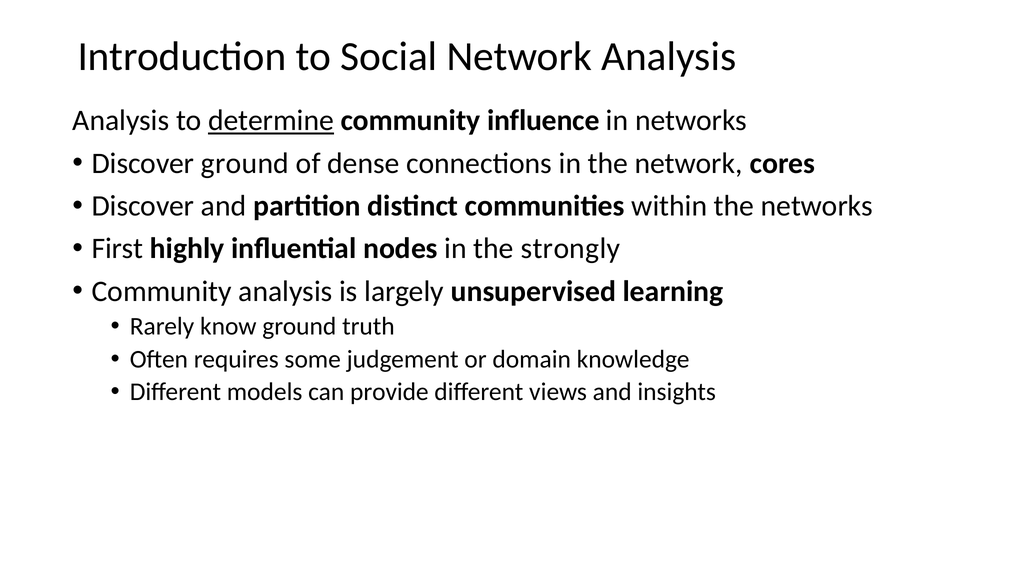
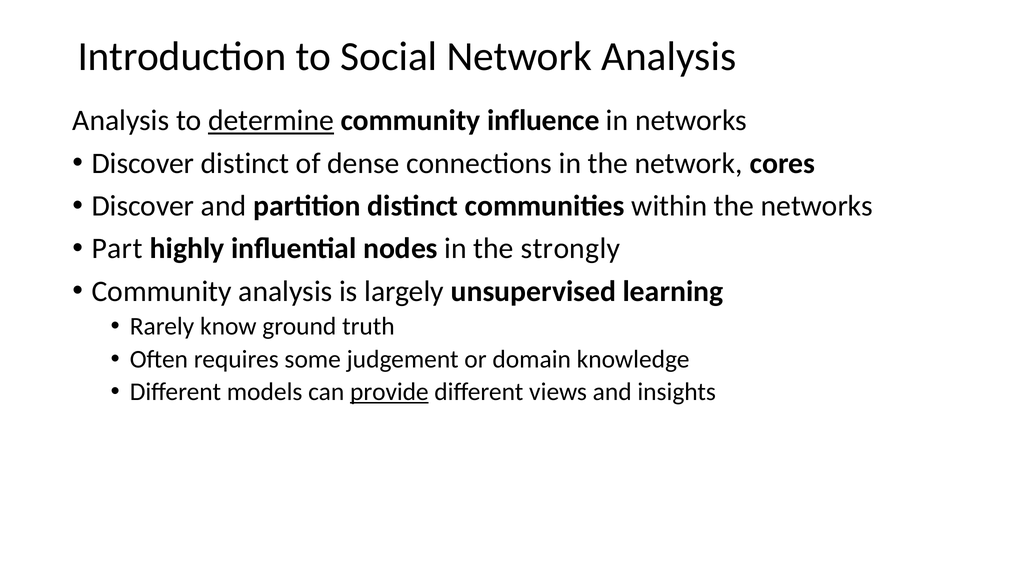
Discover ground: ground -> distinct (245, 163)
First: First -> Part (117, 249)
provide underline: none -> present (389, 392)
